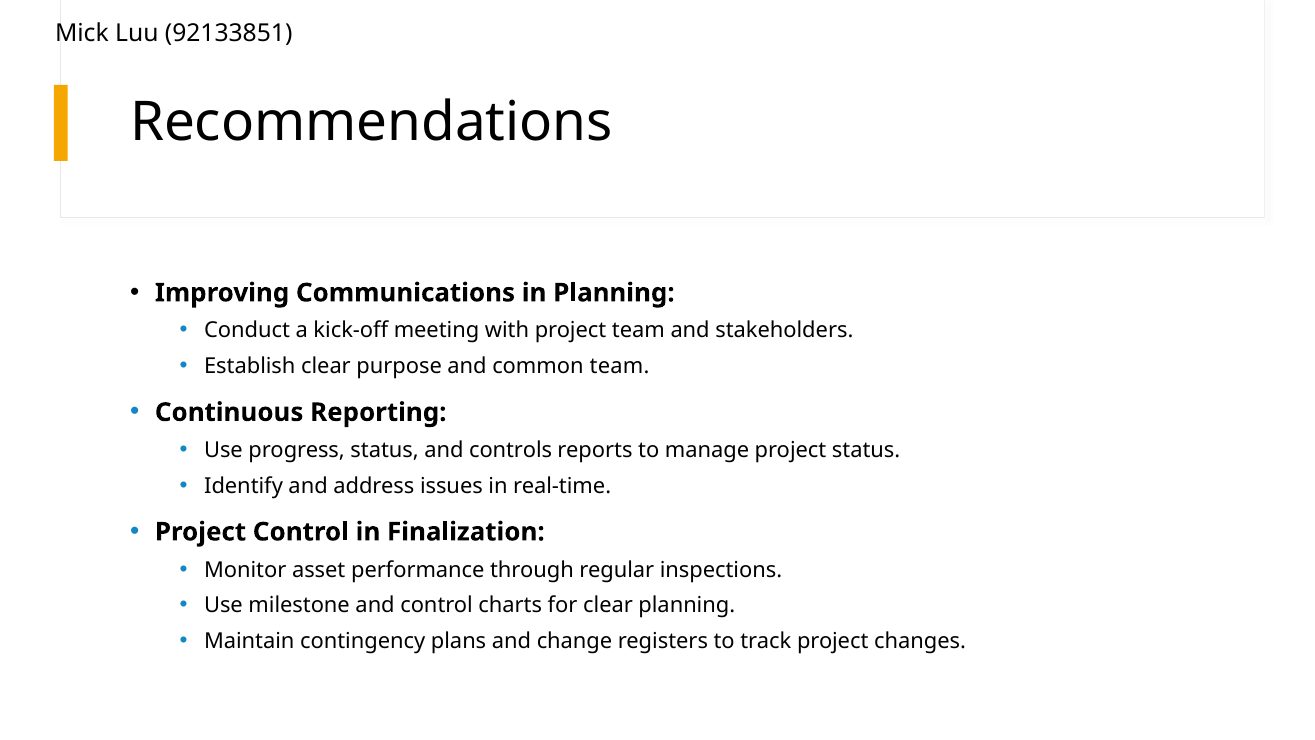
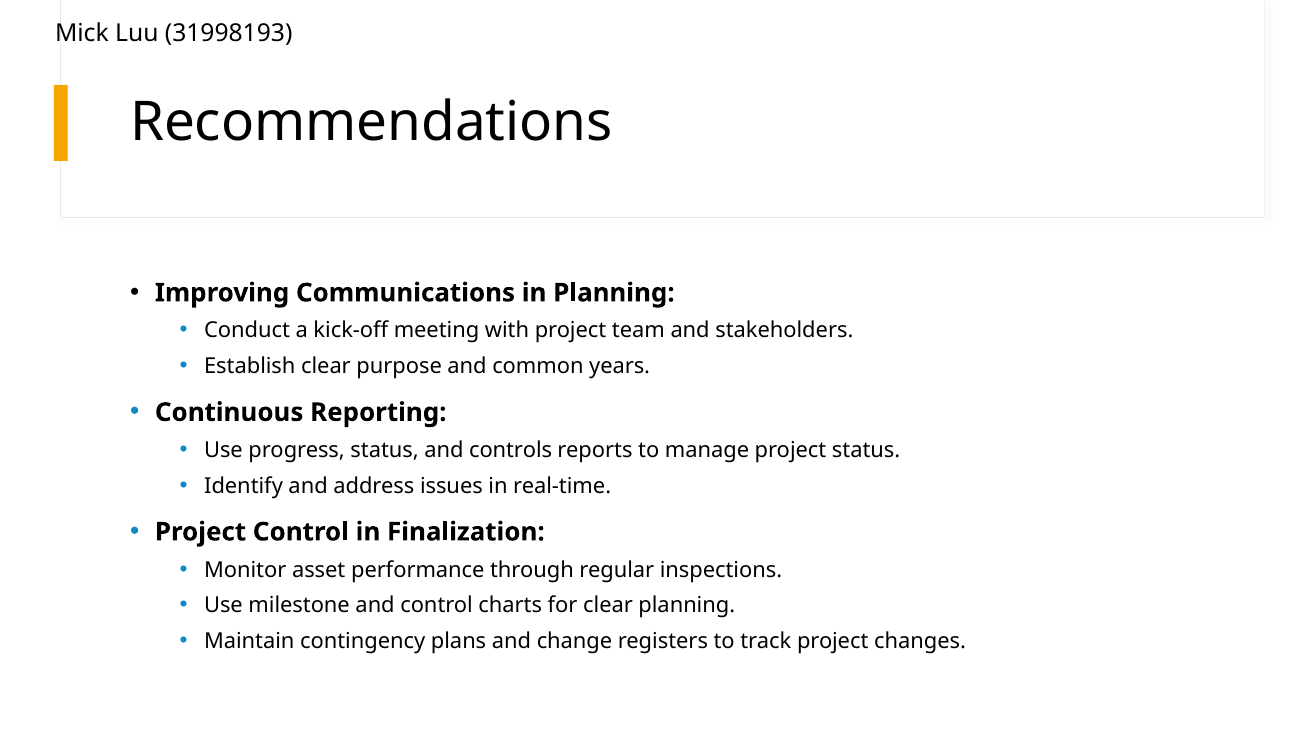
92133851: 92133851 -> 31998193 (229, 33)
common team: team -> years (620, 366)
